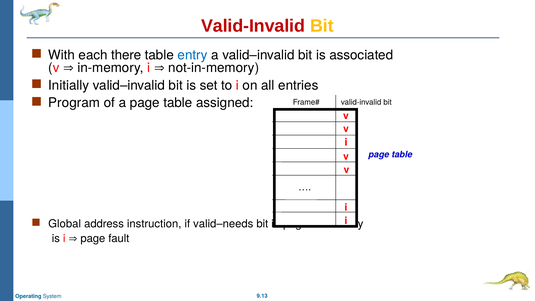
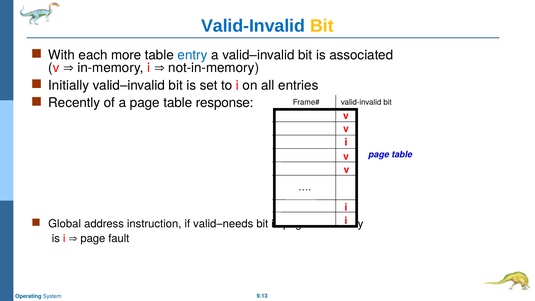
Valid-Invalid colour: red -> blue (253, 26)
there: there -> more (126, 55)
Program: Program -> Recently (74, 103)
assigned: assigned -> response (225, 103)
